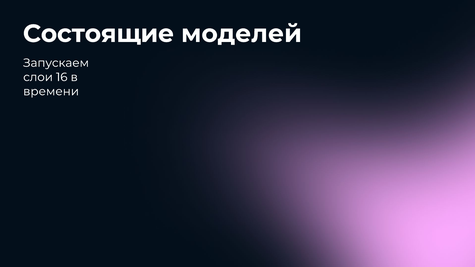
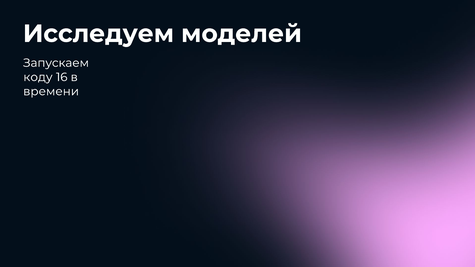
Состоящие: Состоящие -> Исследуем (98, 34)
слои: слои -> коду (38, 77)
